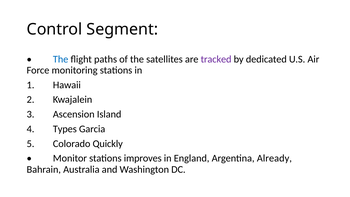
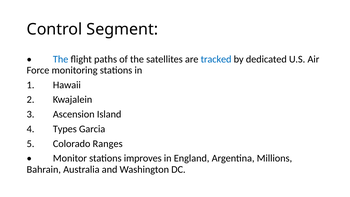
tracked colour: purple -> blue (216, 59)
Quickly: Quickly -> Ranges (108, 144)
Already: Already -> Millions (274, 158)
